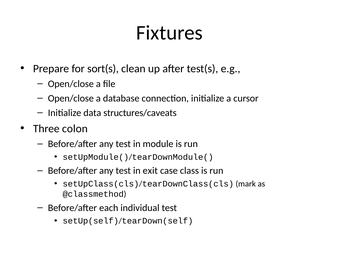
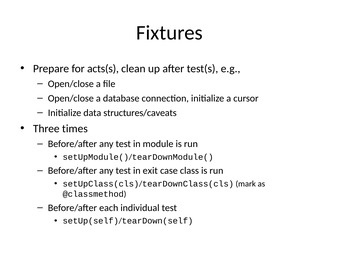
sort(s: sort(s -> acts(s (103, 69)
colon: colon -> times (75, 129)
